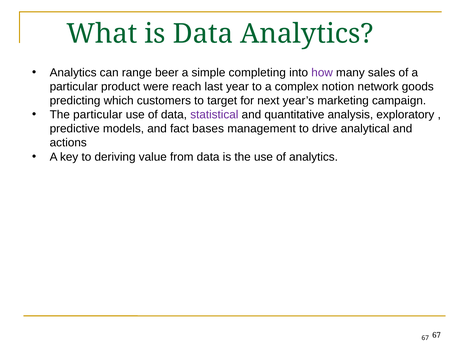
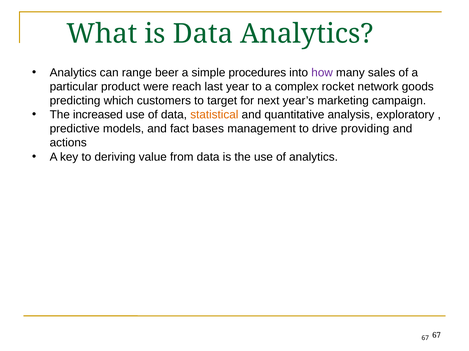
completing: completing -> procedures (257, 73)
notion: notion -> rocket (338, 87)
The particular: particular -> increased (98, 115)
statistical colour: purple -> orange (214, 115)
analytical: analytical -> providing (365, 129)
